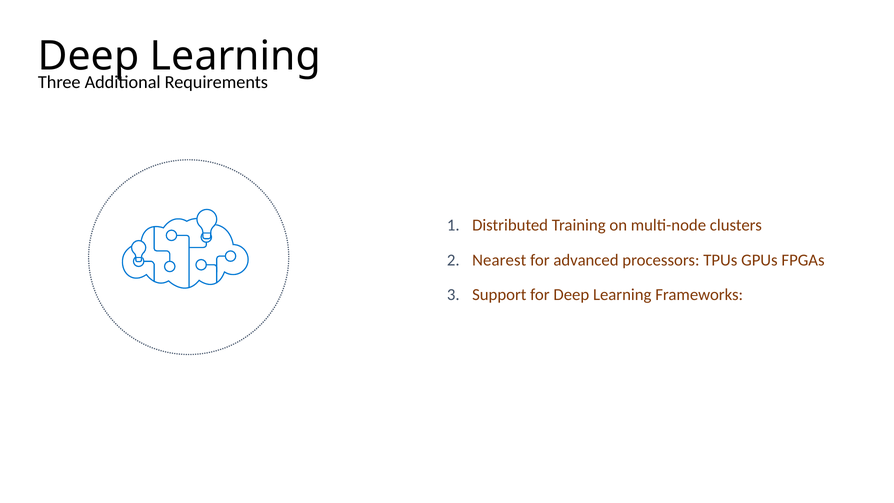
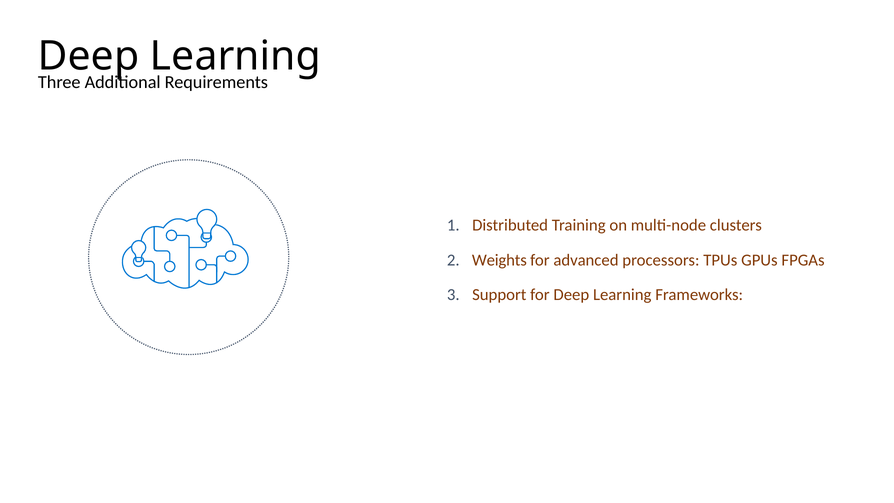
Nearest: Nearest -> Weights (499, 260)
